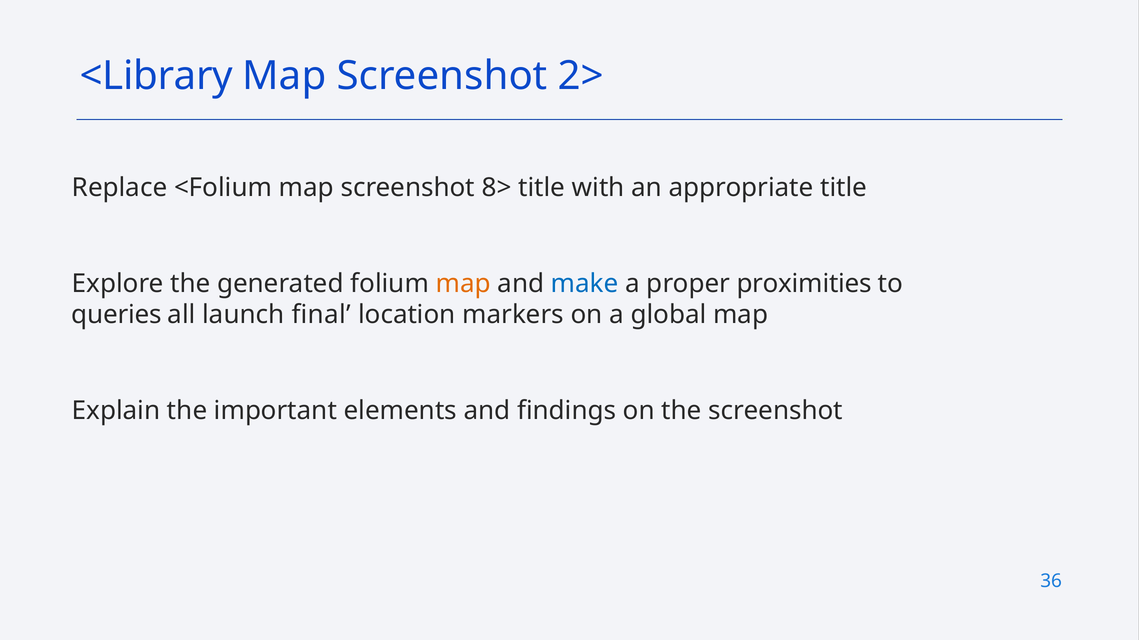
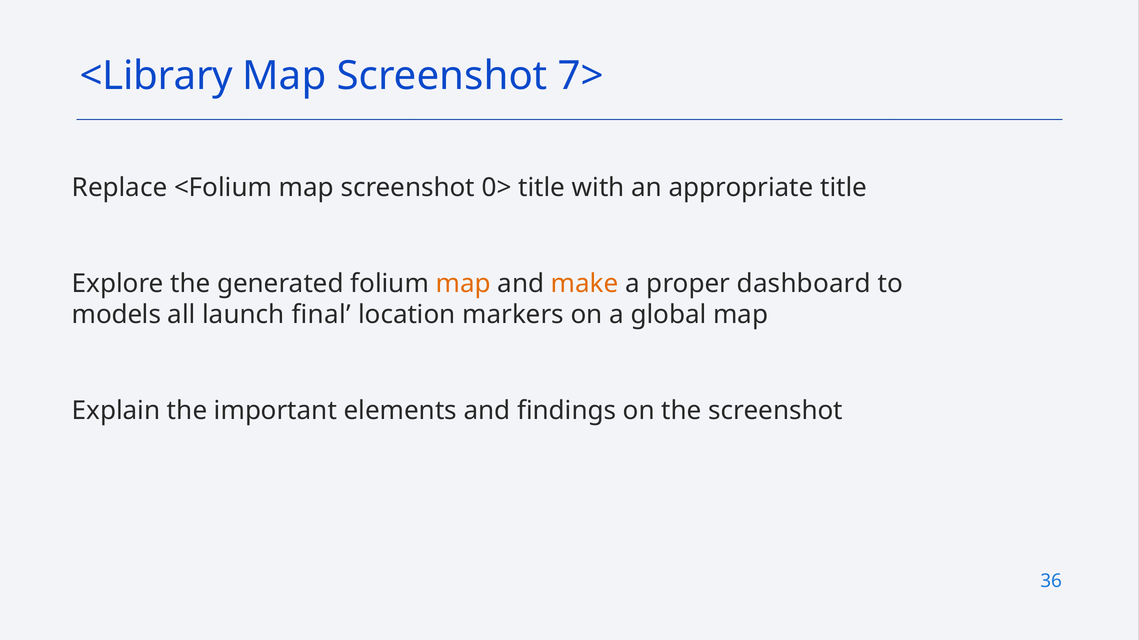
2>: 2> -> 7> (581, 76)
8>: 8> -> 0> (497, 188)
make colour: blue -> orange (585, 284)
proximities: proximities -> dashboard (804, 284)
queries: queries -> models (116, 315)
